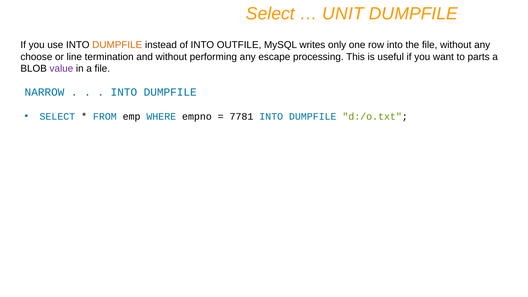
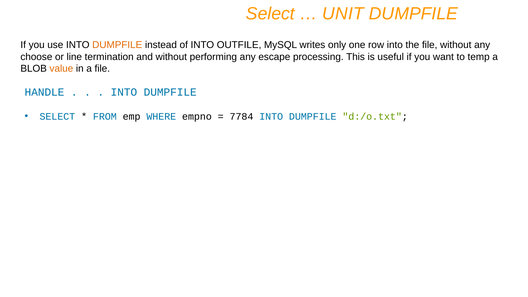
parts: parts -> temp (479, 57)
value colour: purple -> orange (61, 69)
NARROW: NARROW -> HANDLE (45, 92)
7781: 7781 -> 7784 (241, 117)
